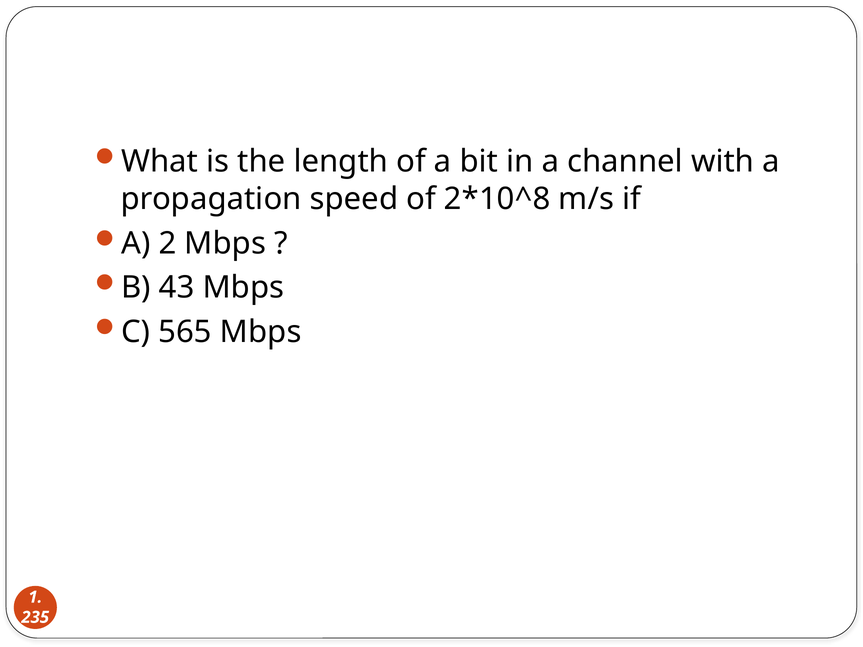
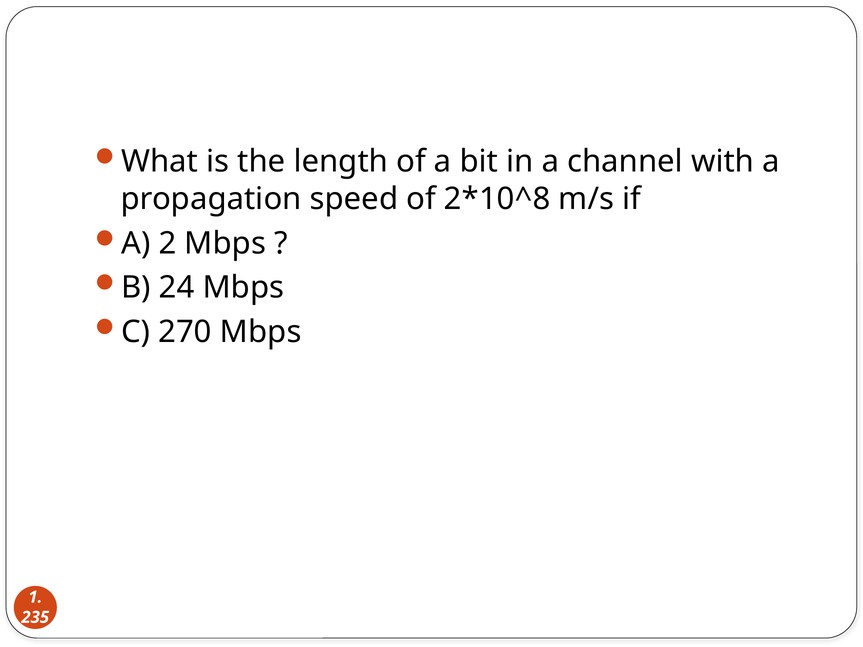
43: 43 -> 24 (177, 288)
565: 565 -> 270 (185, 332)
